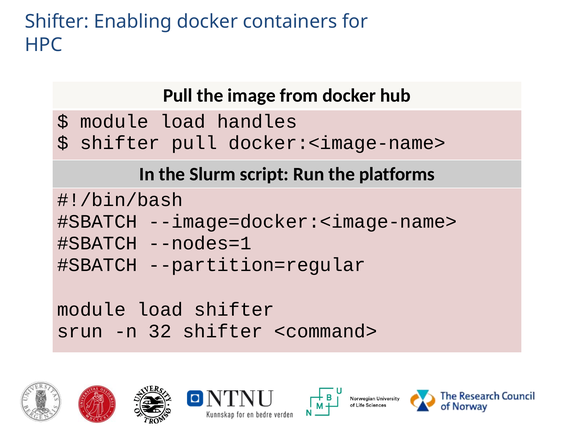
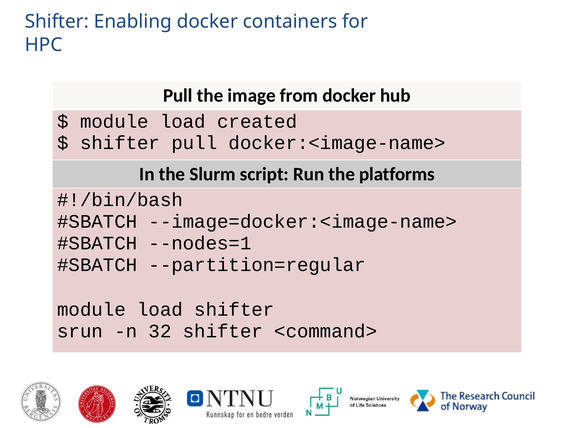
handles: handles -> created (257, 122)
